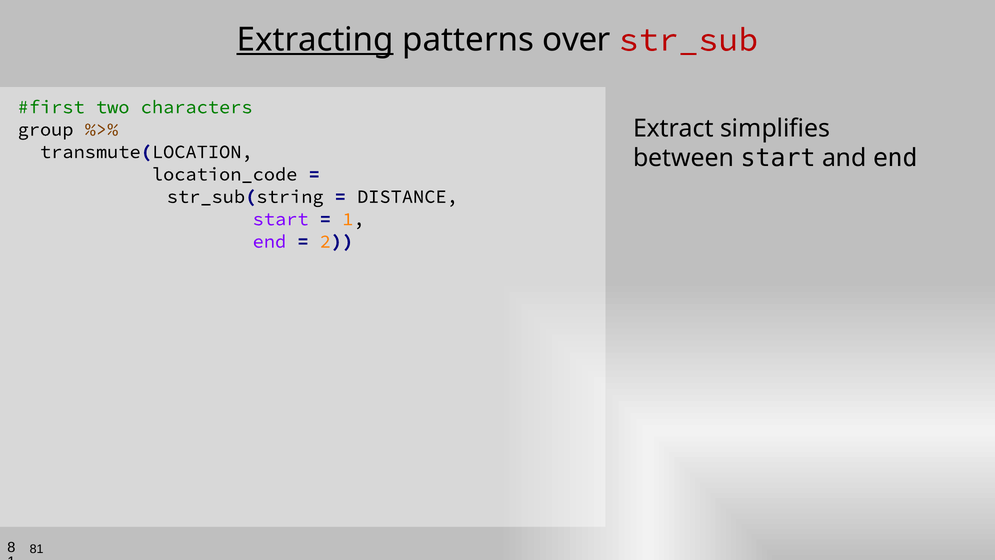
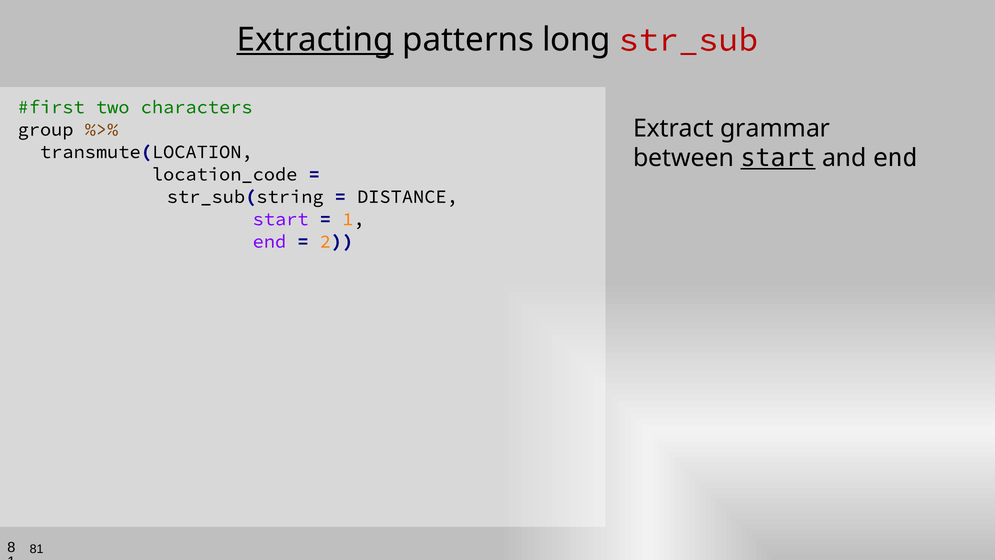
over: over -> long (576, 40)
simplifies: simplifies -> grammar (775, 128)
start underline: none -> present (778, 158)
